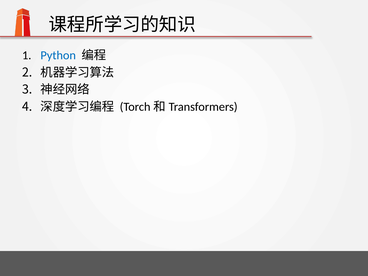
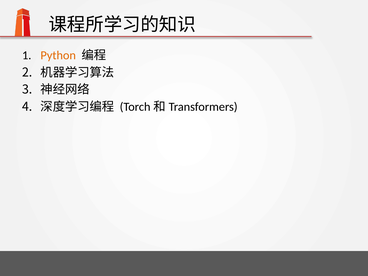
Python colour: blue -> orange (58, 55)
